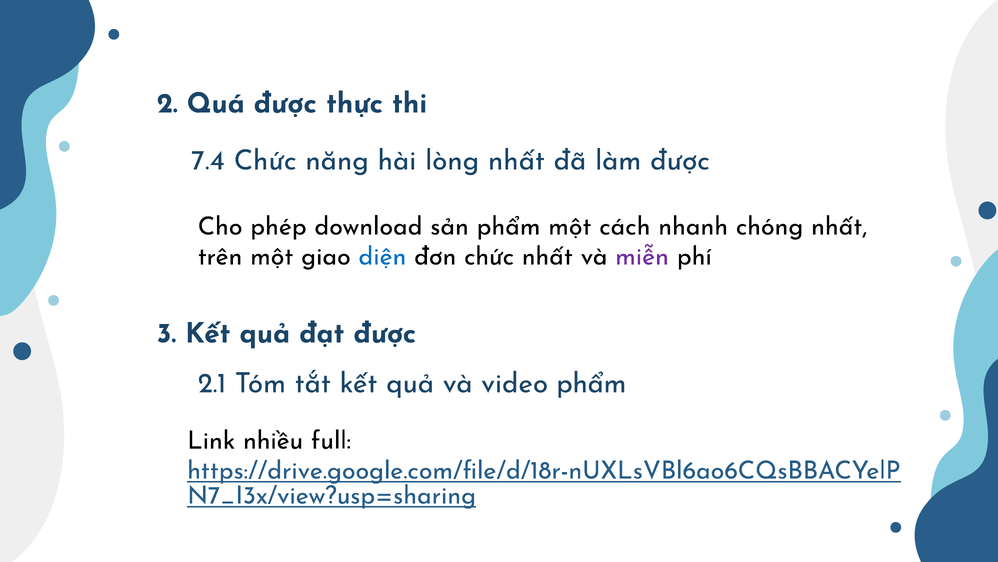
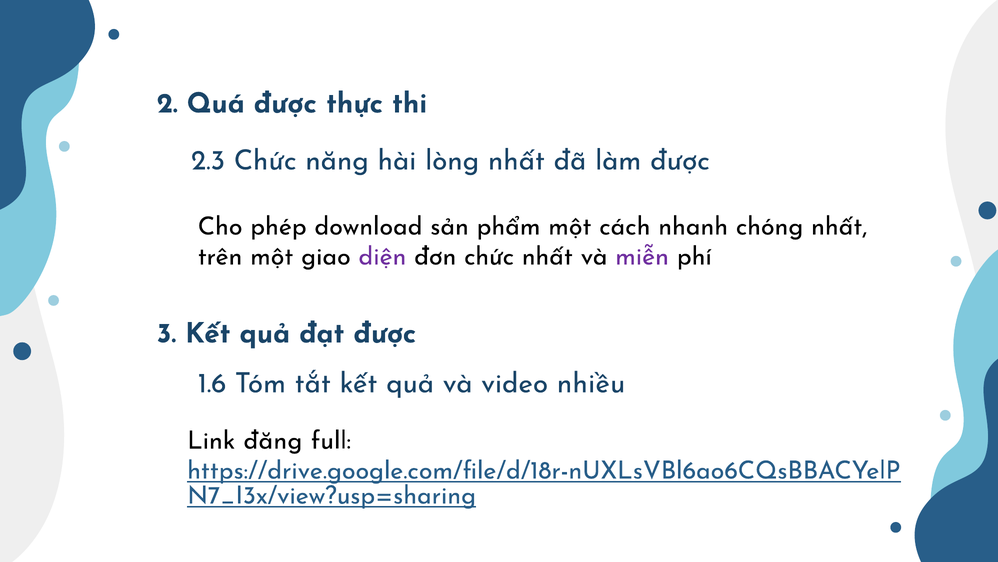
7.4: 7.4 -> 2.3 (208, 160)
diện colour: blue -> purple (382, 256)
2.1: 2.1 -> 1.6 (212, 383)
video phẩm: phẩm -> nhiều (591, 383)
nhiều: nhiều -> đăng (273, 440)
